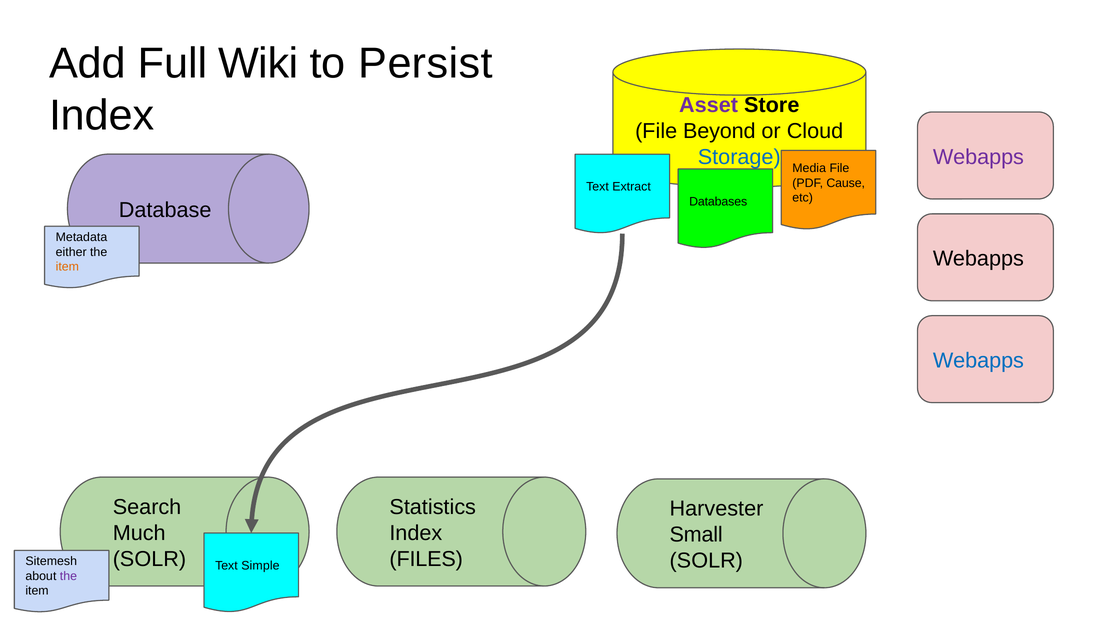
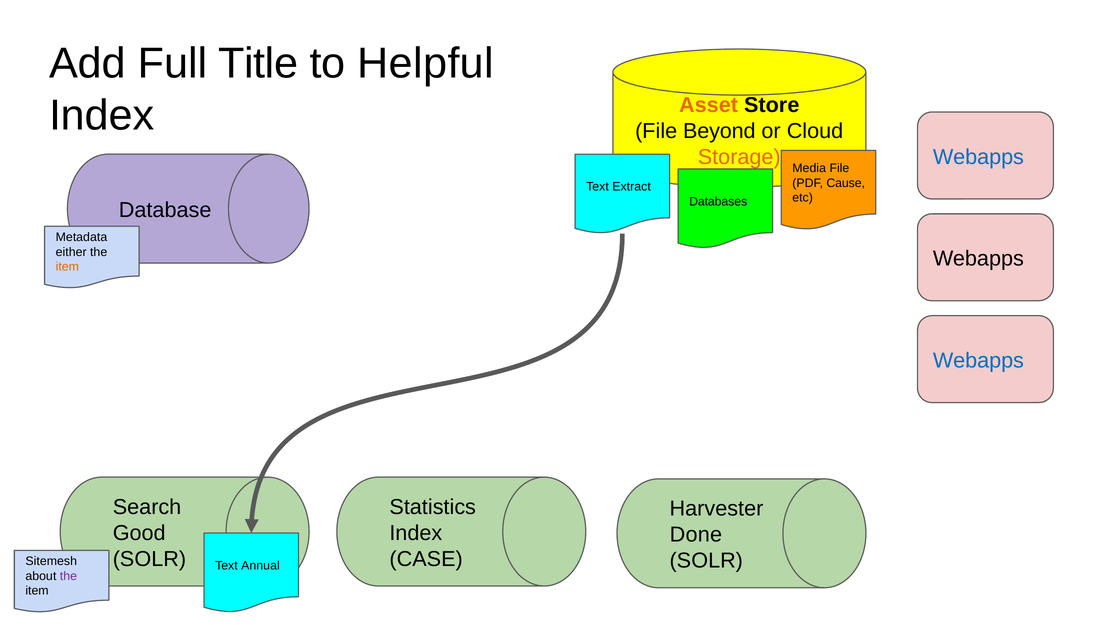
Wiki: Wiki -> Title (258, 64)
Persist: Persist -> Helpful (426, 64)
Asset colour: purple -> orange (709, 105)
Webapps colour: purple -> blue (978, 157)
Storage colour: blue -> orange (739, 157)
Much: Much -> Good (139, 533)
Small: Small -> Done (696, 535)
FILES: FILES -> CASE (426, 559)
Simple: Simple -> Annual (260, 566)
